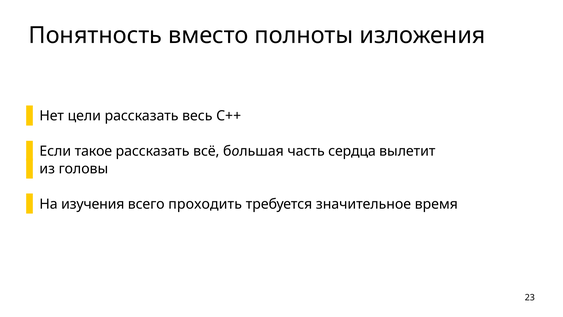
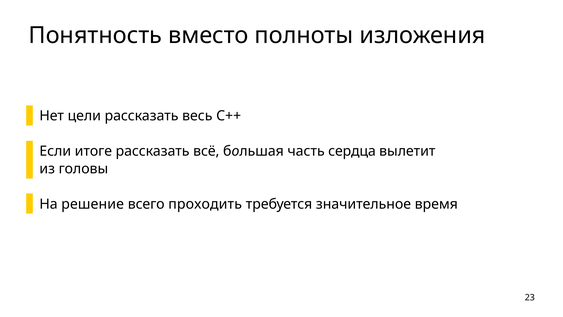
такое: такое -> итоге (93, 151)
изучения: изучения -> решение (93, 204)
